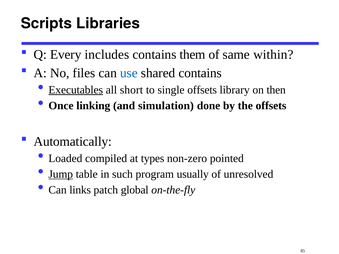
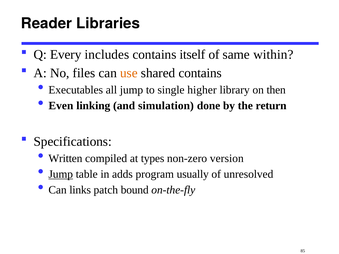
Scripts: Scripts -> Reader (46, 23)
them: them -> itself (193, 55)
use colour: blue -> orange (129, 73)
Executables underline: present -> none (76, 90)
all short: short -> jump (132, 90)
single offsets: offsets -> higher (202, 90)
Once: Once -> Even (61, 106)
the offsets: offsets -> return (271, 106)
Automatically: Automatically -> Specifications (73, 142)
Loaded: Loaded -> Written (65, 158)
pointed: pointed -> version (227, 158)
such: such -> adds (122, 174)
global: global -> bound (135, 190)
